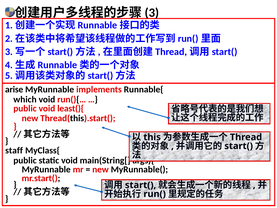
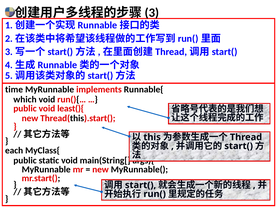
arise: arise -> time (14, 89)
staff: staff -> each (14, 150)
